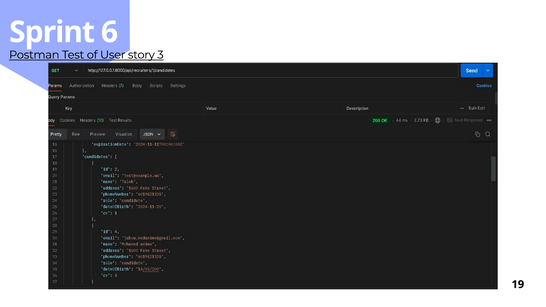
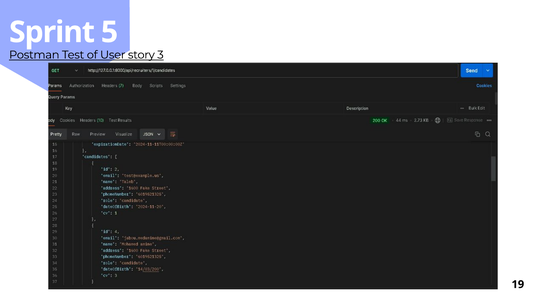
6: 6 -> 5 (109, 32)
